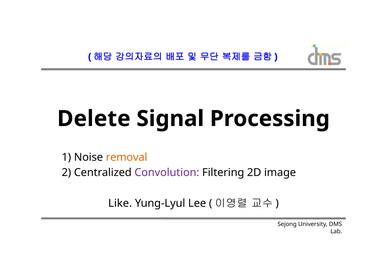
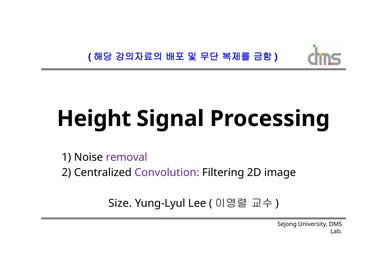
Delete: Delete -> Height (94, 119)
removal colour: orange -> purple (127, 157)
Like: Like -> Size (120, 203)
